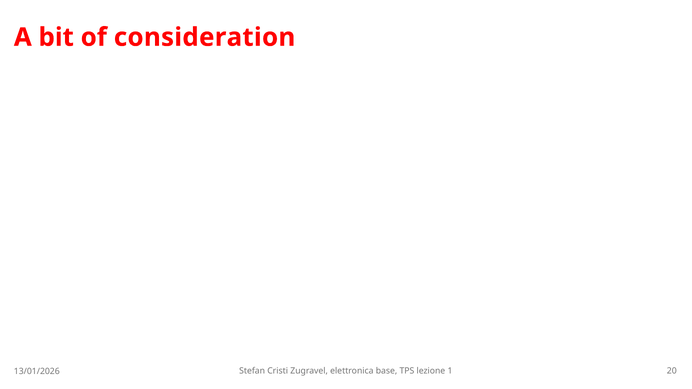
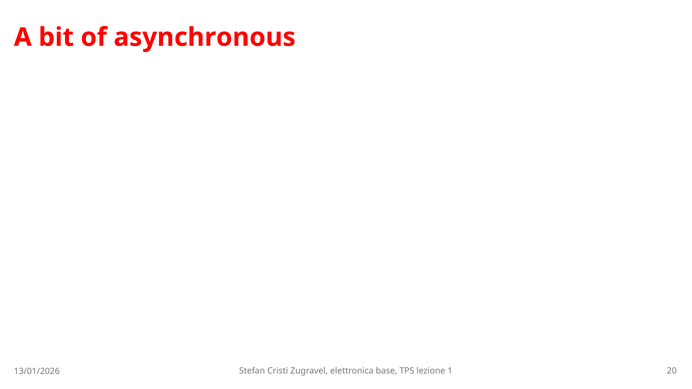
consideration: consideration -> asynchronous (205, 37)
